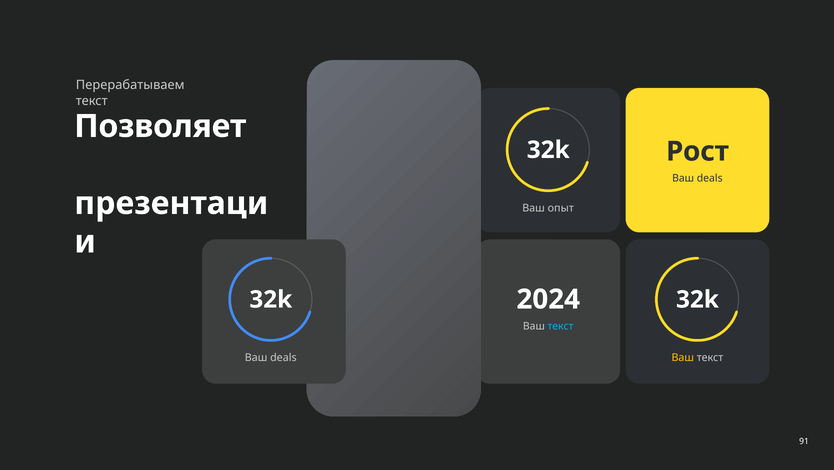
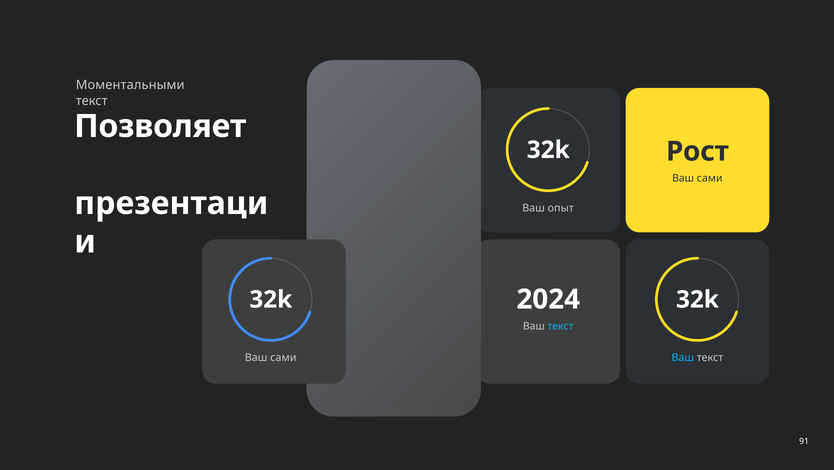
Перерабатываем: Перерабатываем -> Моментальными (130, 85)
deals: deals -> сами (710, 178)
deals: deals -> сами (283, 358)
Ваш colour: yellow -> light blue (683, 358)
